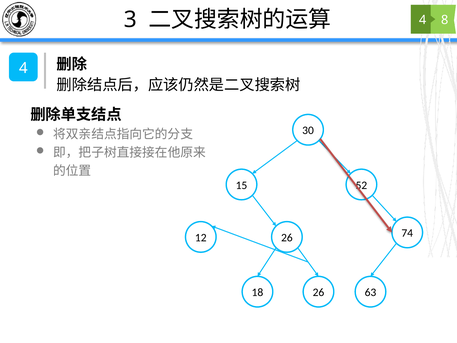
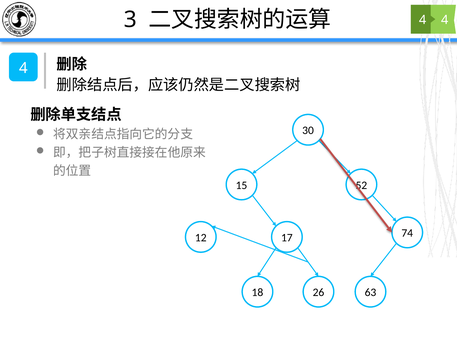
8: 8 -> 4 (445, 20)
12 26: 26 -> 17 (287, 238)
